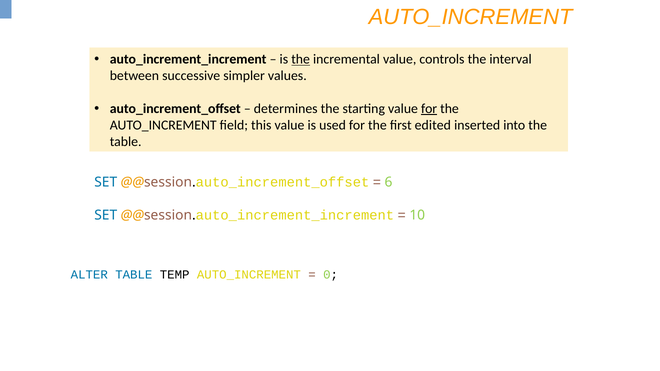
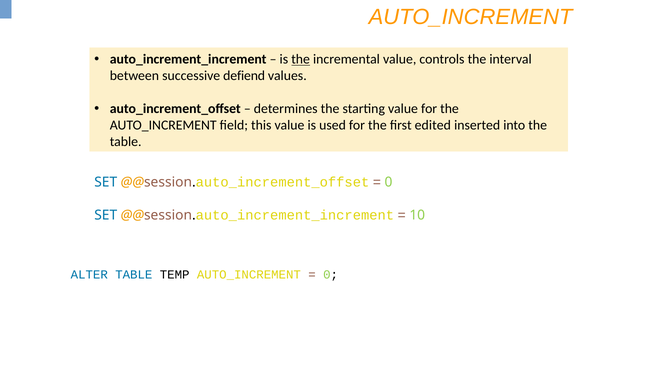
simpler: simpler -> defiend (244, 76)
for underline: present -> none (429, 109)
6: 6 -> 0 (389, 182)
